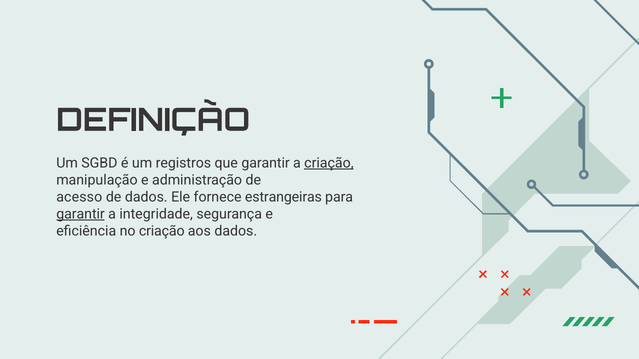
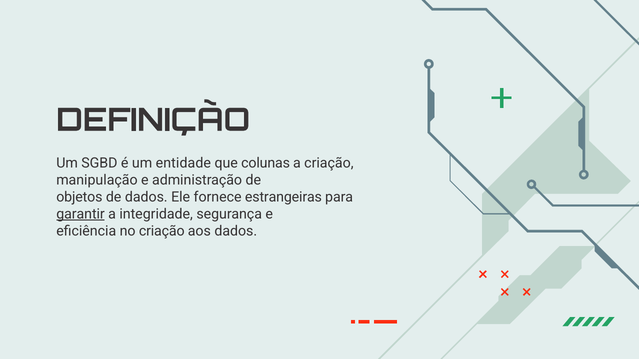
registros: registros -> entidade (183, 163)
que garantir: garantir -> colunas (266, 163)
criação underline: present -> none (329, 163)
acesso: acesso -> objetos (79, 197)
